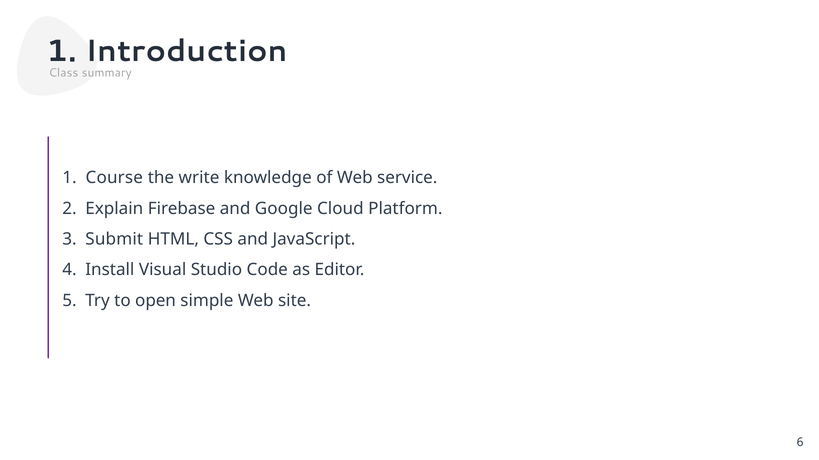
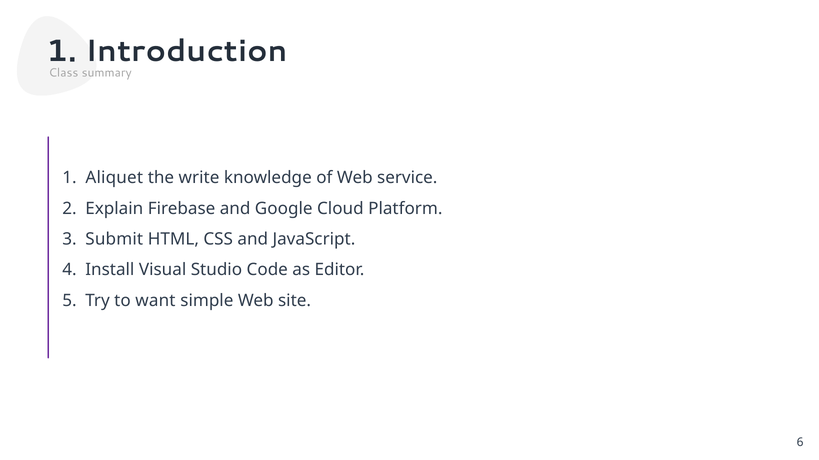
Course: Course -> Aliquet (114, 178)
open: open -> want (155, 301)
